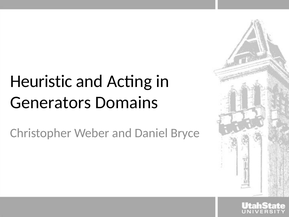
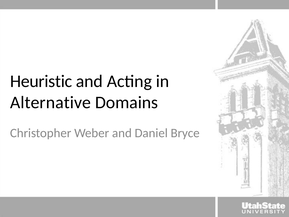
Generators: Generators -> Alternative (51, 102)
